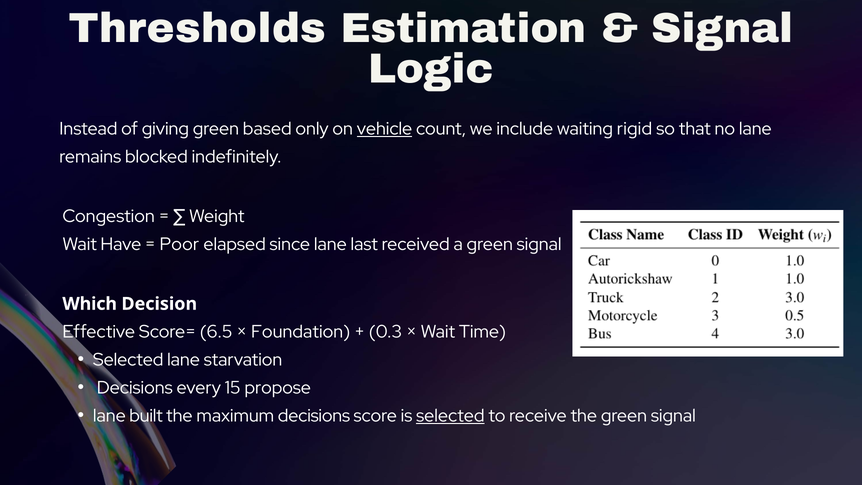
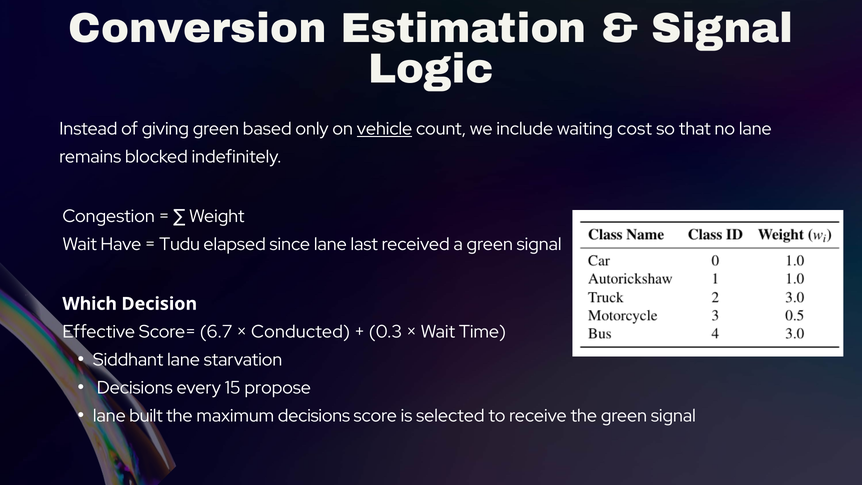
Thresholds: Thresholds -> Conversion (197, 28)
rigid: rigid -> cost (634, 129)
Poor: Poor -> Tudu (180, 244)
6.5: 6.5 -> 6.7 (216, 332)
Foundation: Foundation -> Conducted (301, 332)
Selected: Selected -> Siddhant (128, 360)
selected underline: present -> none (450, 416)
